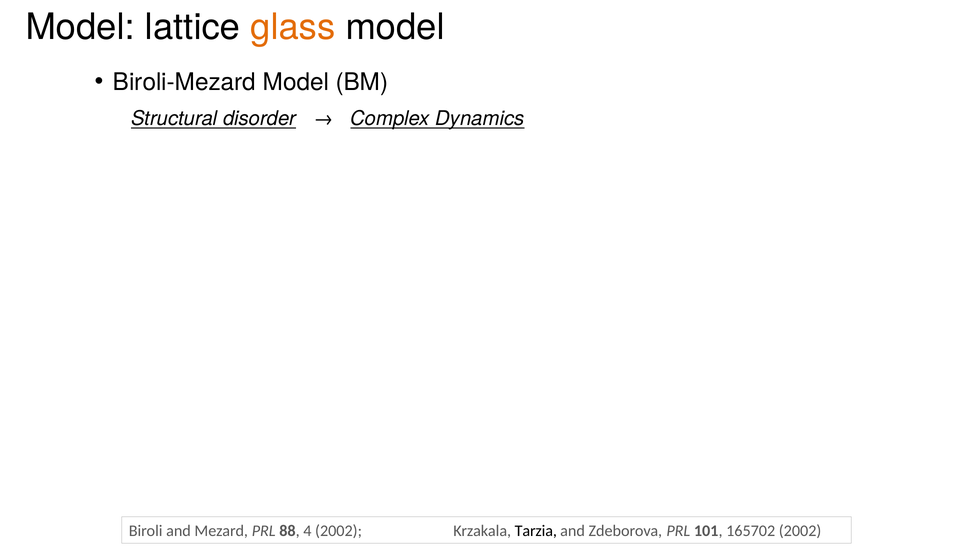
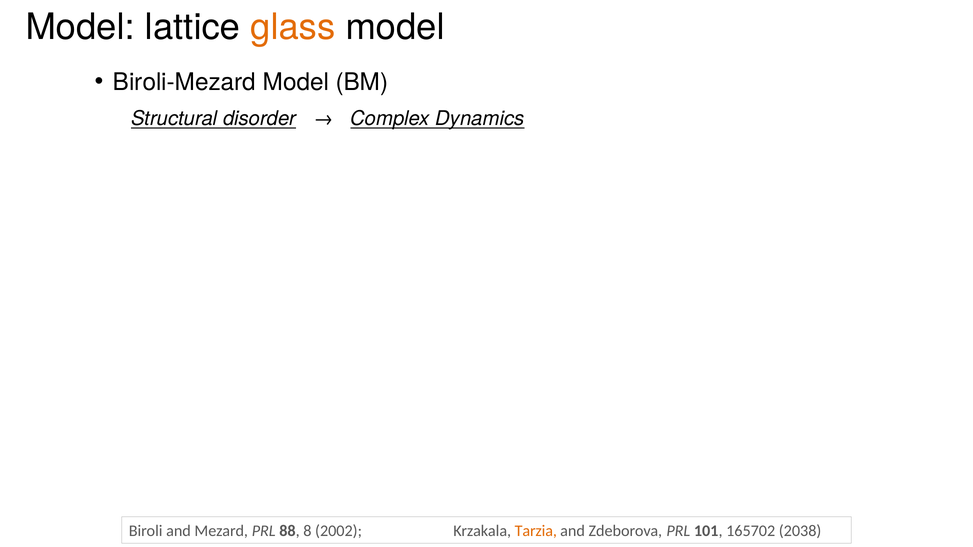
4: 4 -> 8 (307, 531)
Tarzia colour: black -> orange (536, 531)
165702 2002: 2002 -> 2038 (800, 531)
